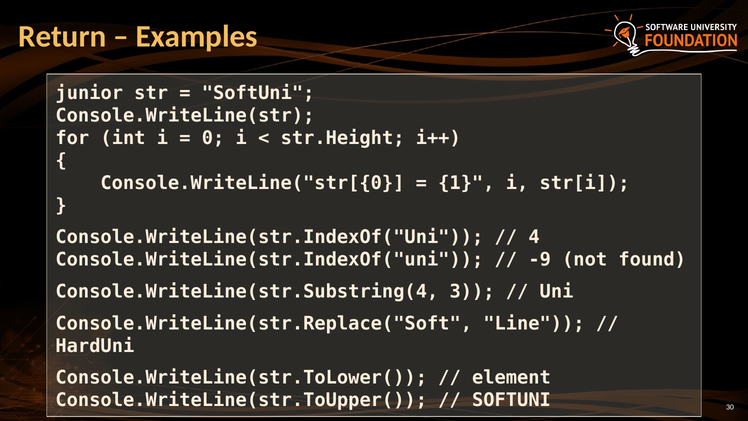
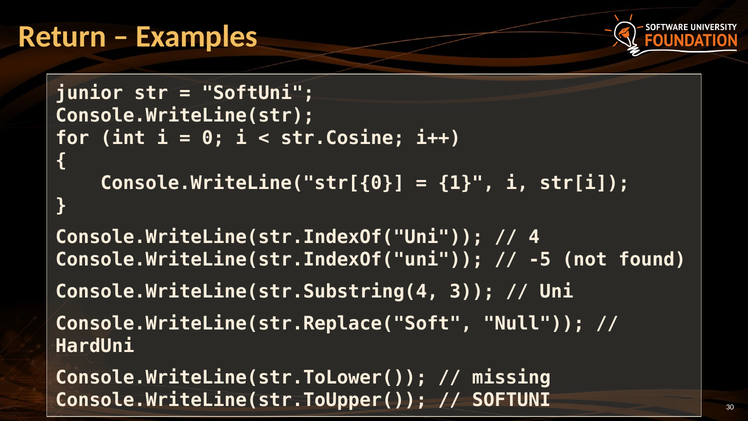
str.Height: str.Height -> str.Cosine (343, 138)
-9: -9 -> -5 (540, 260)
Line: Line -> Null (534, 323)
element: element -> missing (511, 378)
